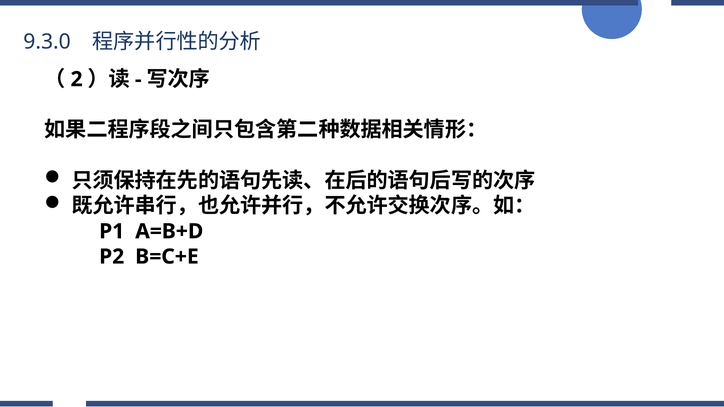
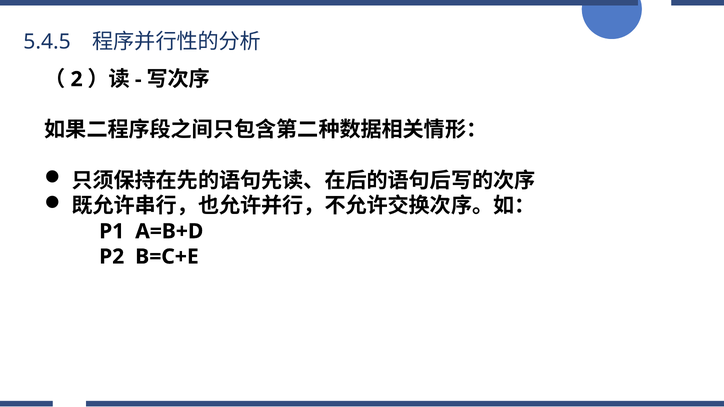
9.3.0: 9.3.0 -> 5.4.5 (47, 42)
